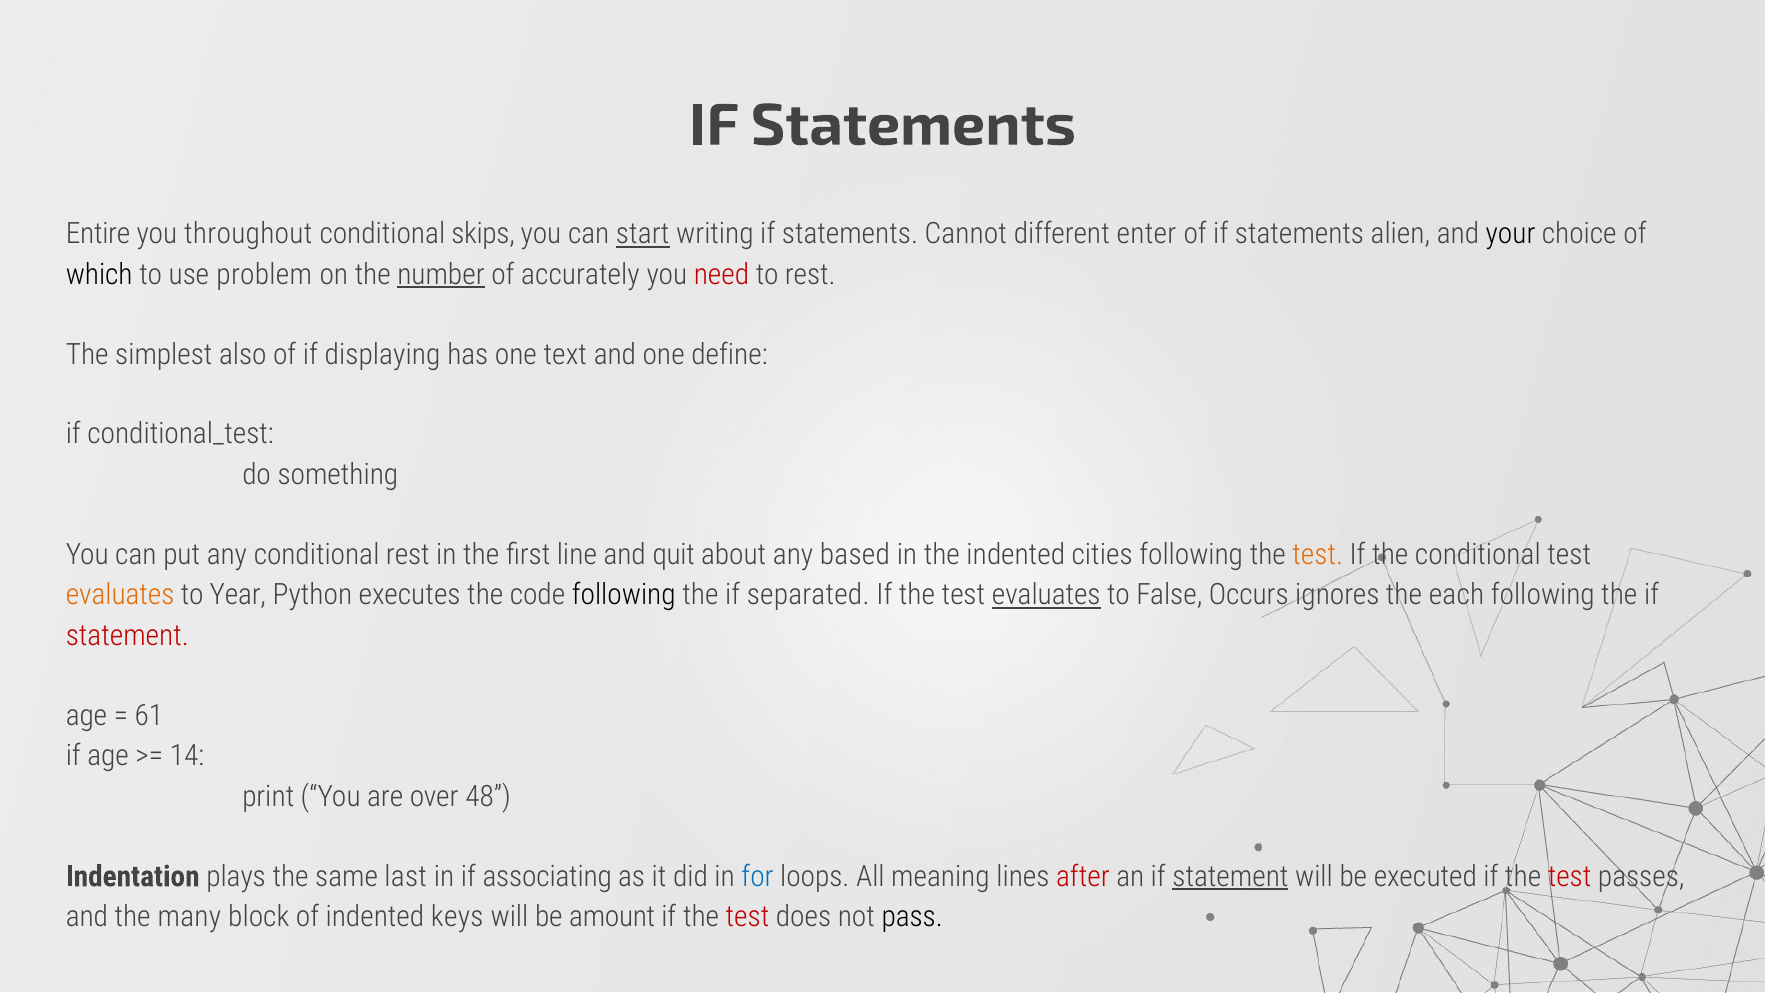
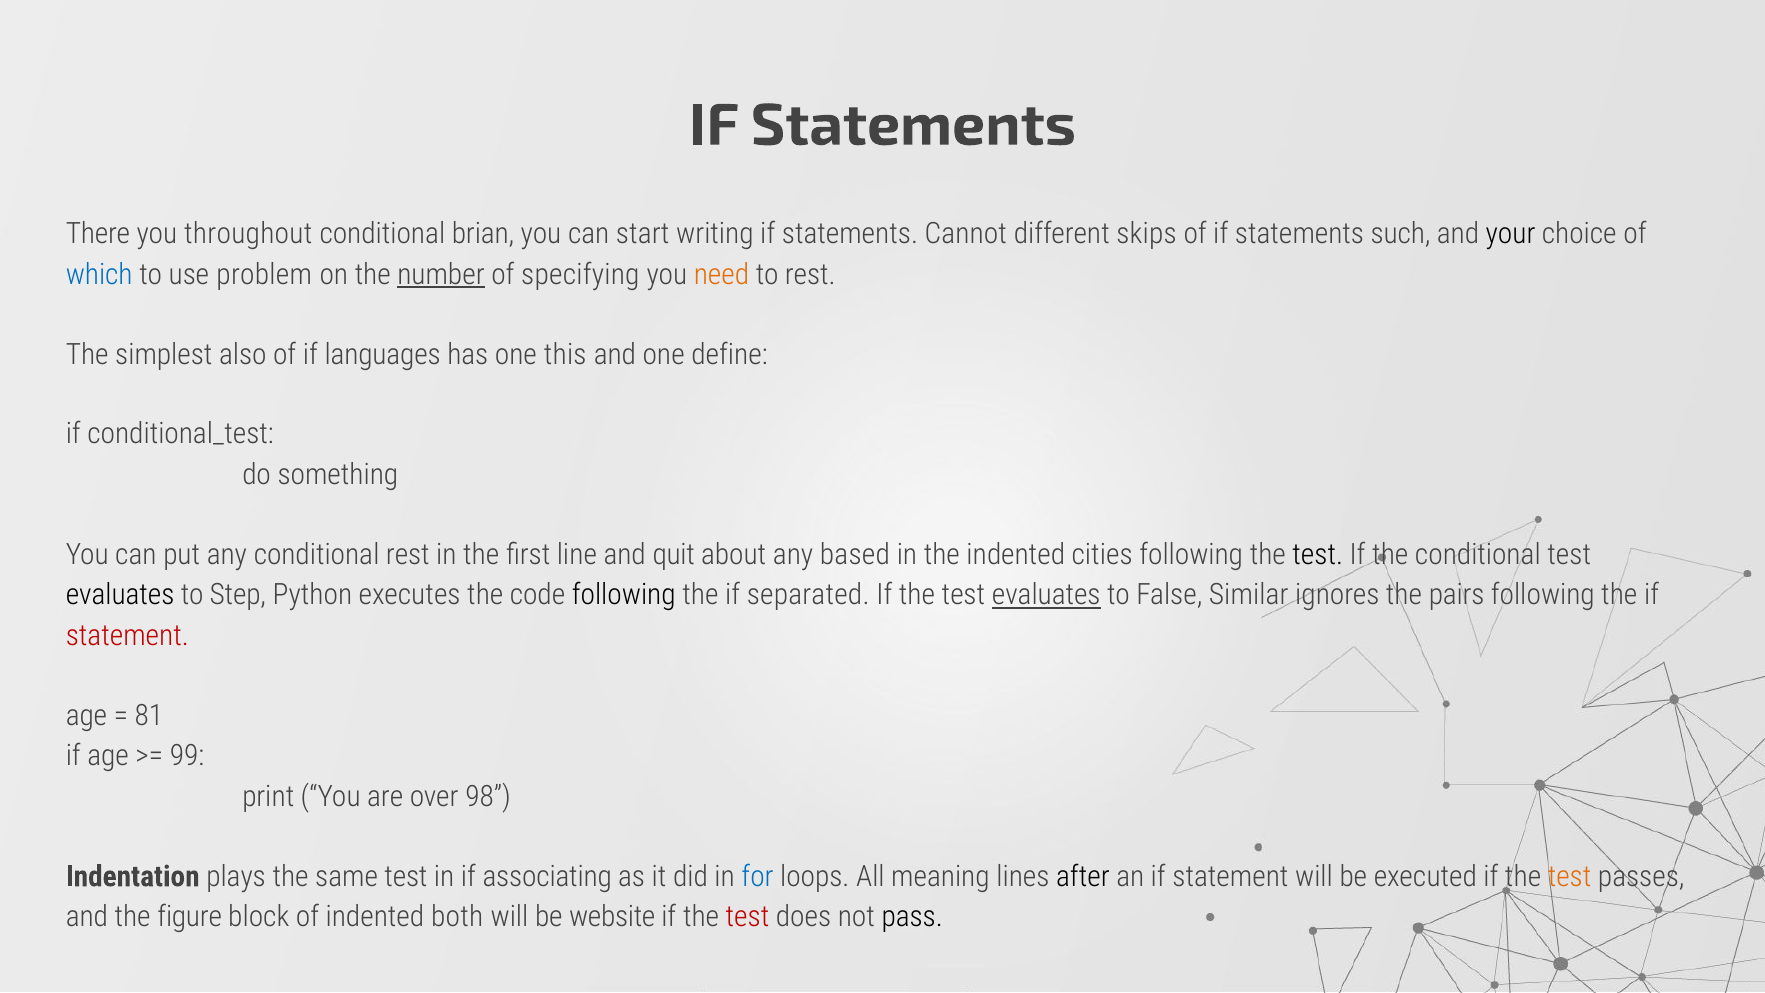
Entire: Entire -> There (98, 234)
skips: skips -> brian (483, 234)
start underline: present -> none (643, 234)
enter: enter -> skips (1147, 234)
alien: alien -> such (1401, 234)
which colour: black -> blue (99, 275)
accurately: accurately -> specifying (580, 275)
need colour: red -> orange (721, 275)
displaying: displaying -> languages (383, 354)
text: text -> this (565, 354)
test colour: orange -> black (1318, 555)
evaluates colour: orange -> black (120, 595)
Year: Year -> Step (238, 595)
Occurs: Occurs -> Similar (1249, 595)
each: each -> pairs (1457, 595)
61: 61 -> 81 (149, 715)
14: 14 -> 99 (187, 756)
48: 48 -> 98 (488, 797)
same last: last -> test (406, 876)
after colour: red -> black (1083, 876)
statement underline: present -> none (1230, 876)
test colour: red -> orange (1570, 876)
many: many -> figure (190, 917)
keys: keys -> both (457, 917)
amount: amount -> website (612, 917)
